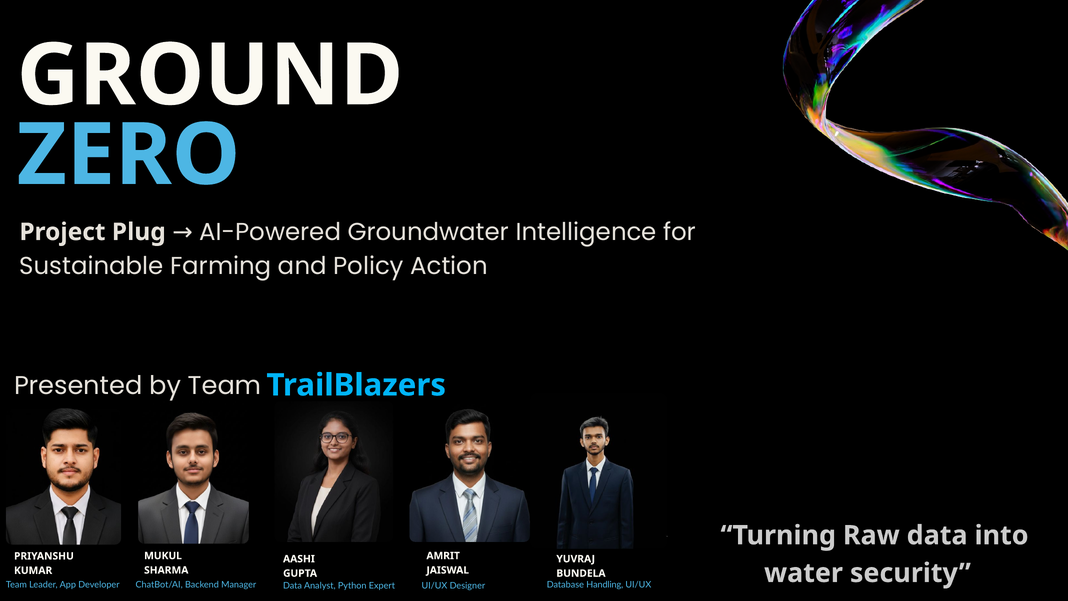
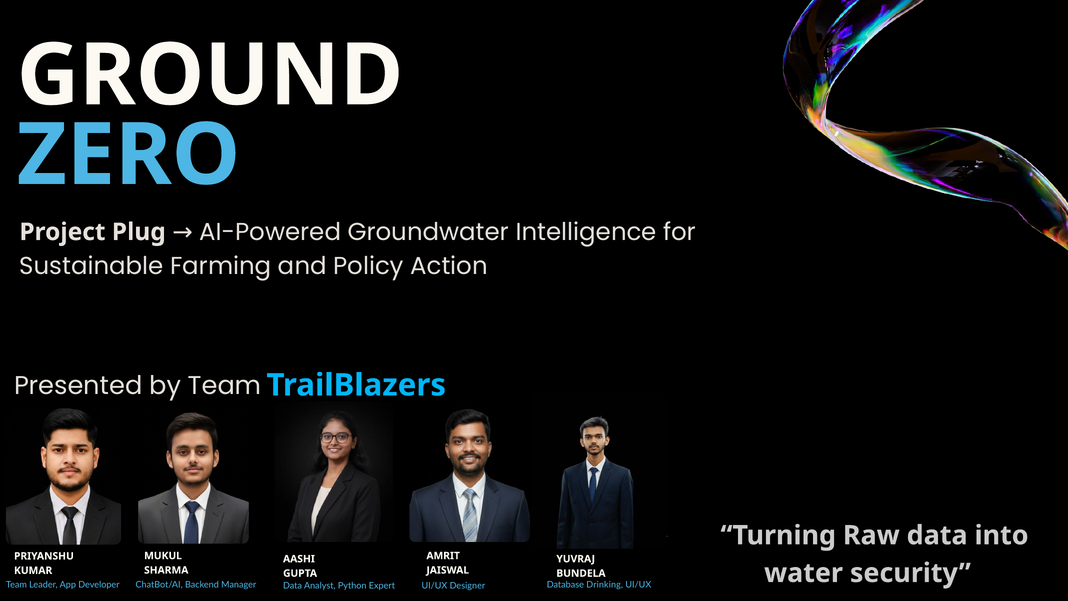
Handling: Handling -> Drinking (605, 584)
